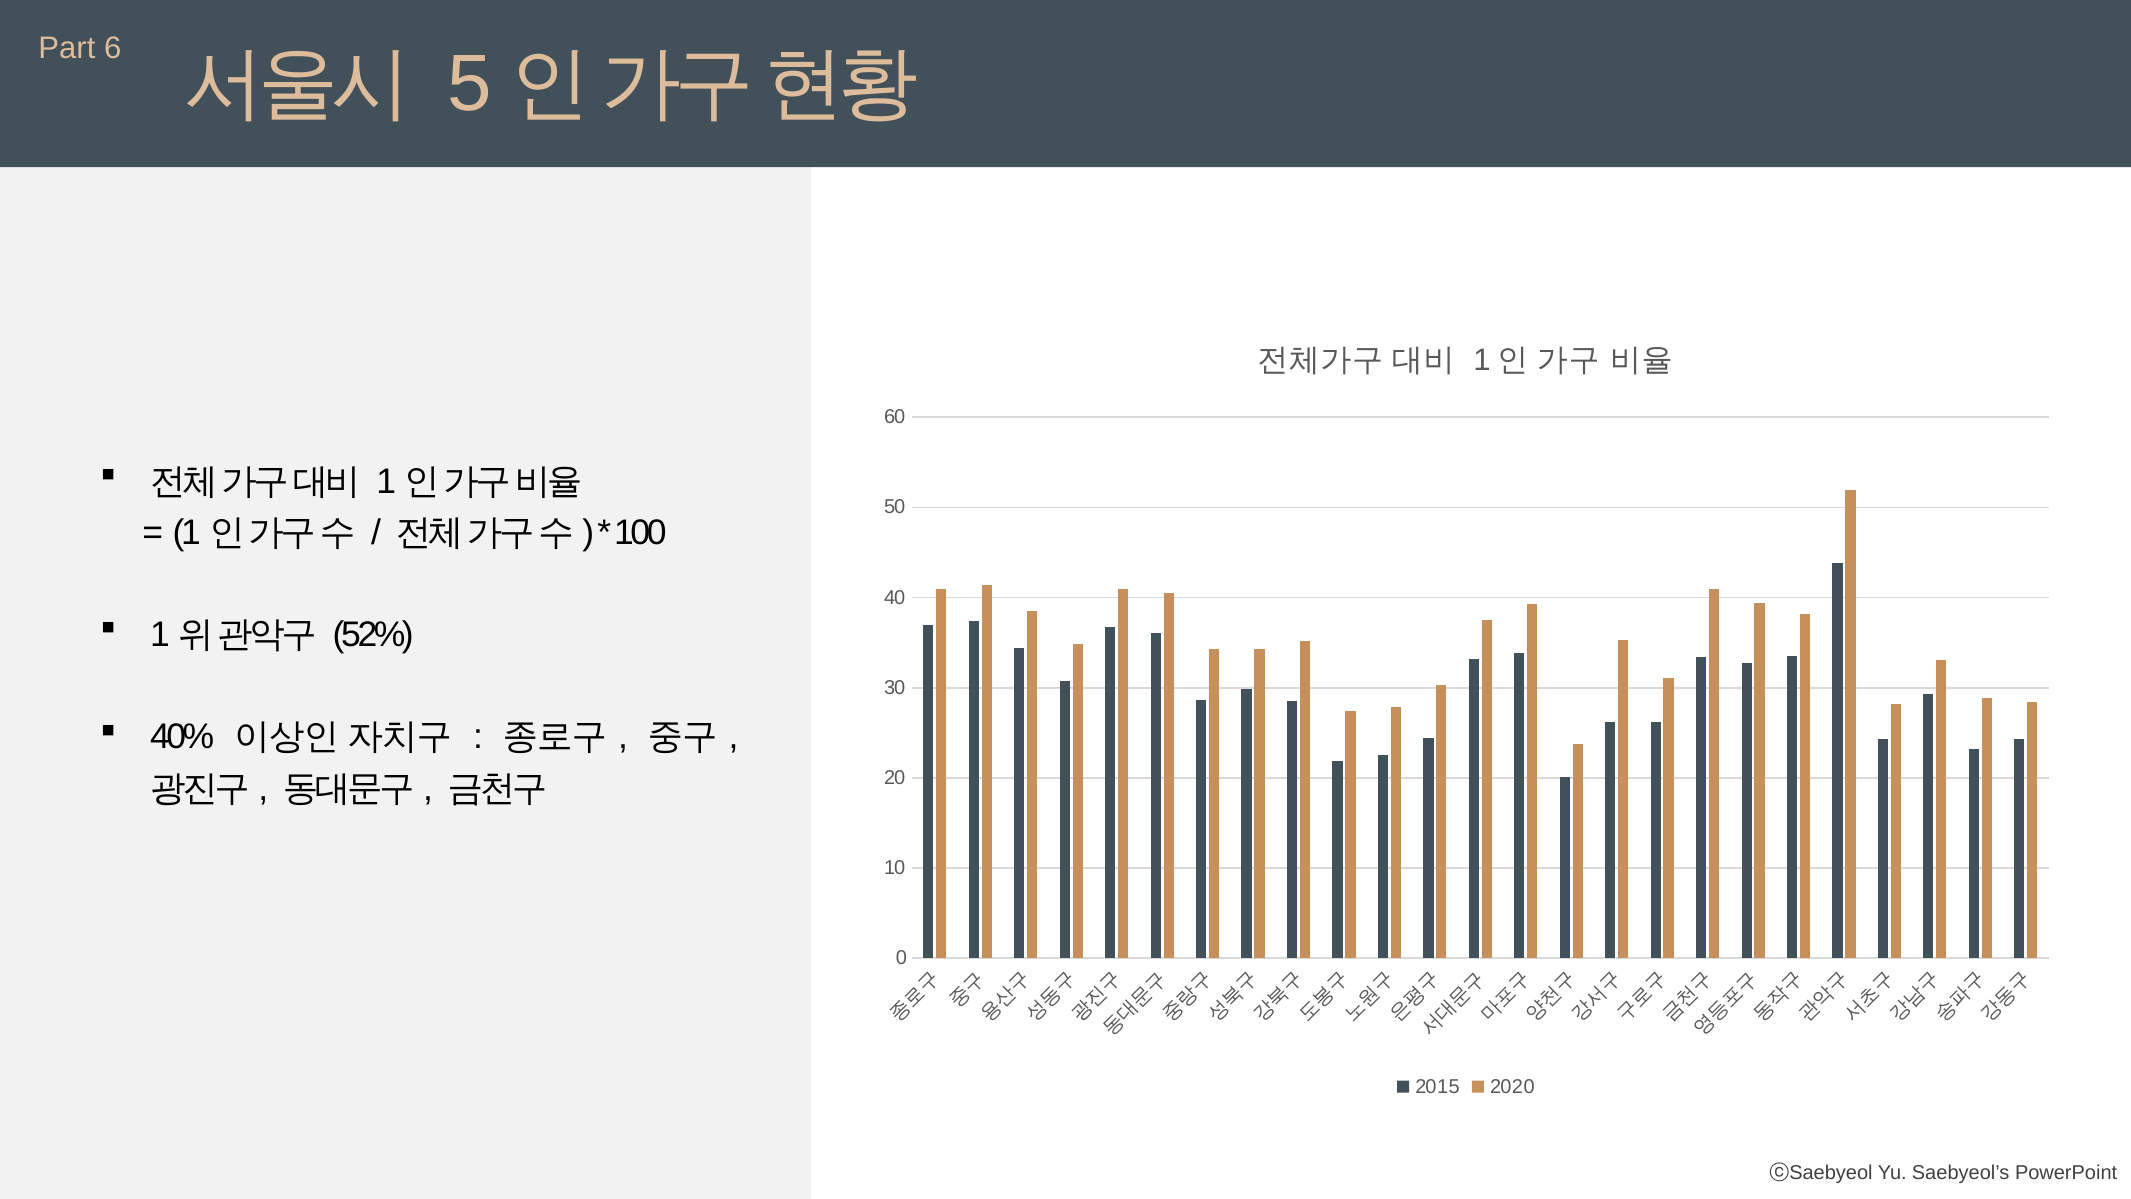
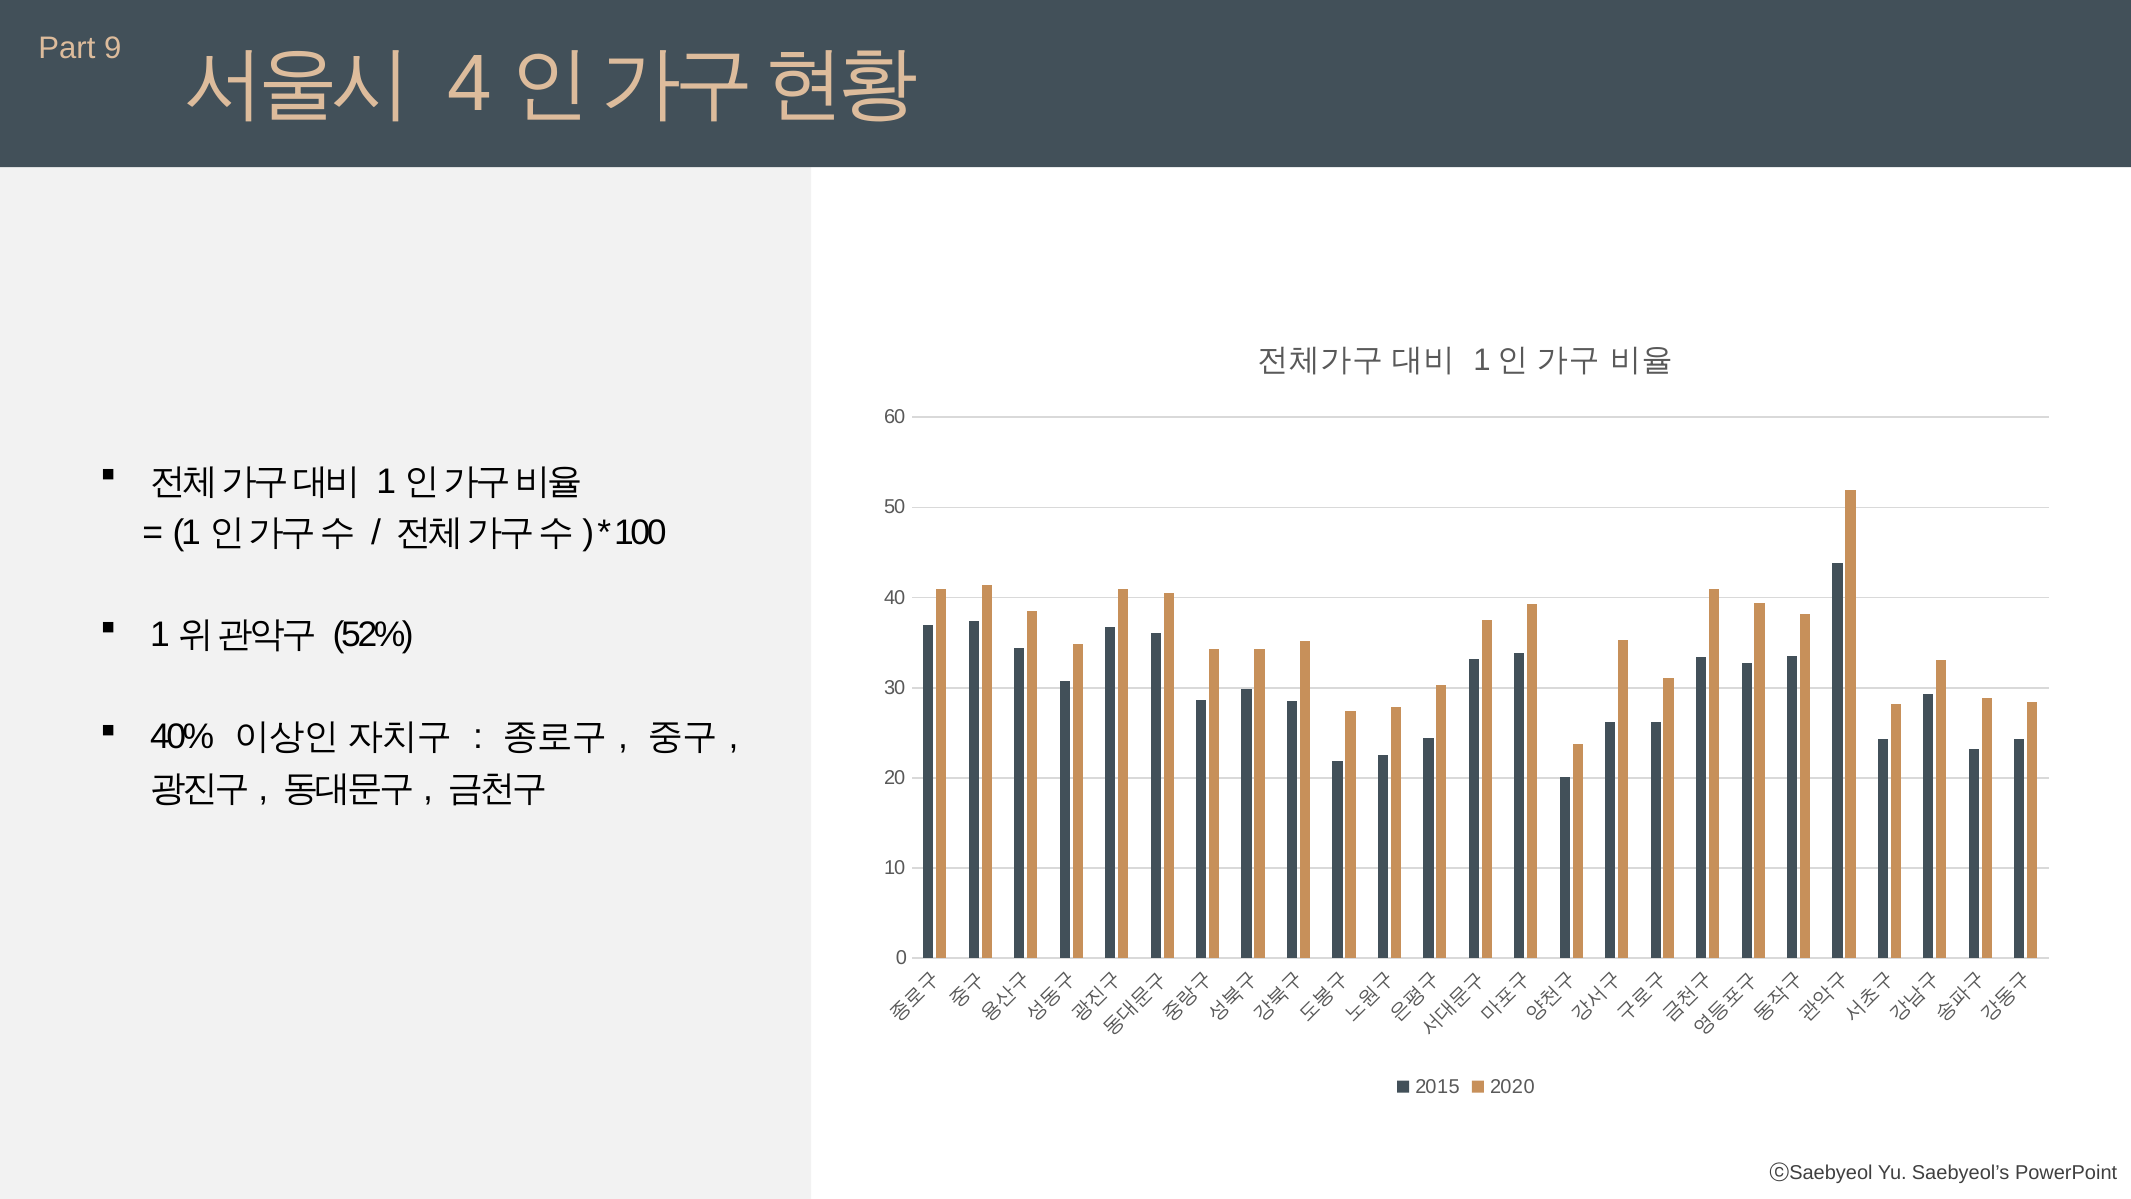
6: 6 -> 9 (113, 48)
5: 5 -> 4 (470, 84)
